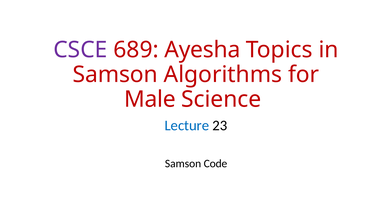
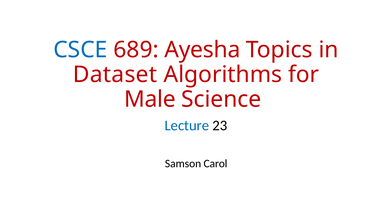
CSCE colour: purple -> blue (80, 50)
Samson: Samson -> Dataset (115, 74)
Code: Code -> Carol (215, 163)
